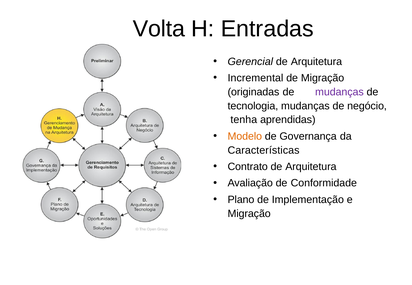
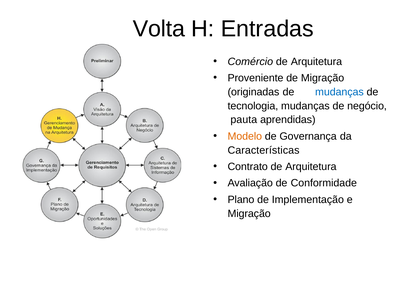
Gerencial: Gerencial -> Comércio (250, 62)
Incremental: Incremental -> Proveniente (256, 78)
mudanças colour: purple -> blue (339, 92)
tenha: tenha -> pauta (244, 120)
